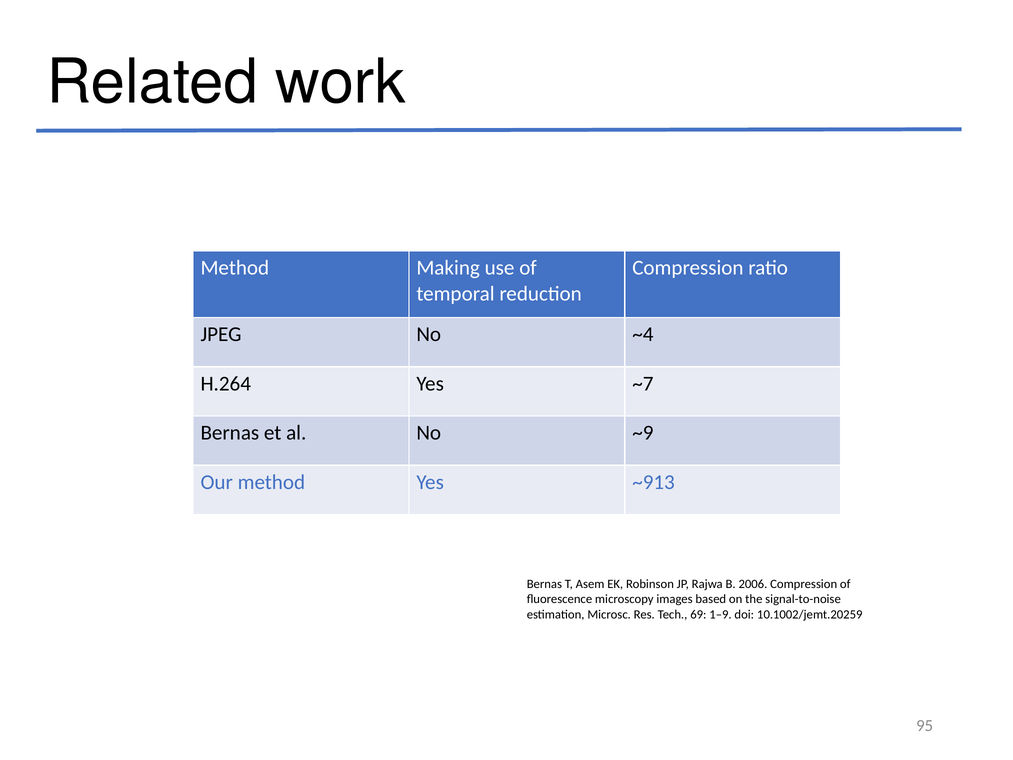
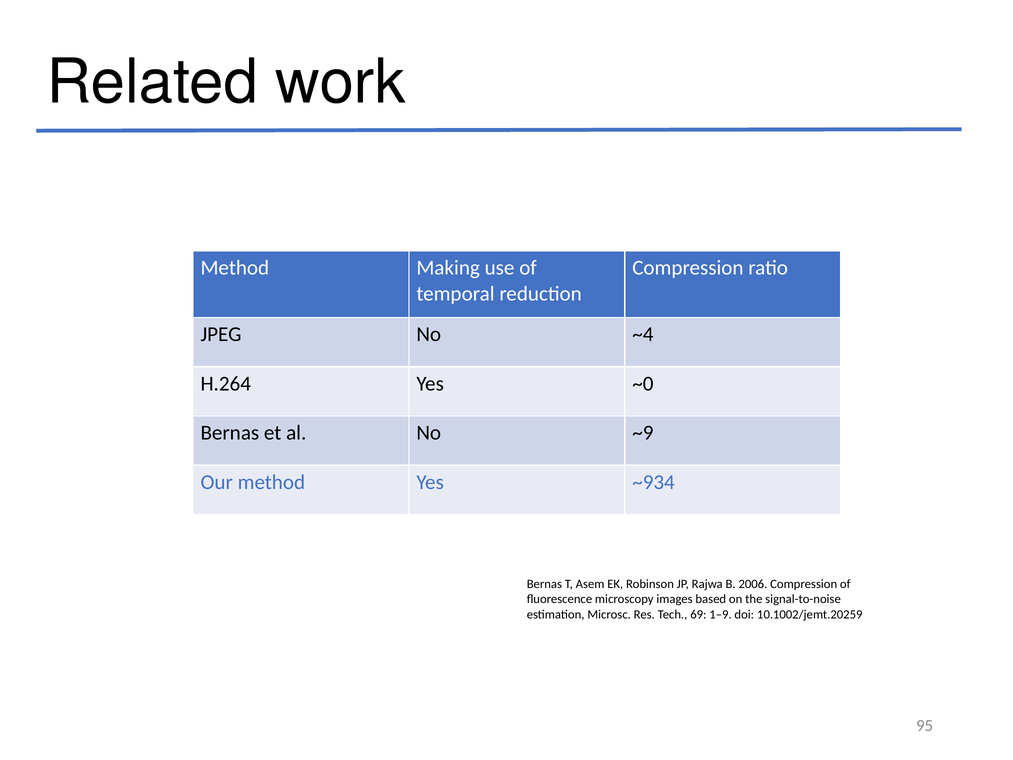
~7: ~7 -> ~0 (643, 384)
~913: ~913 -> ~934 (654, 482)
